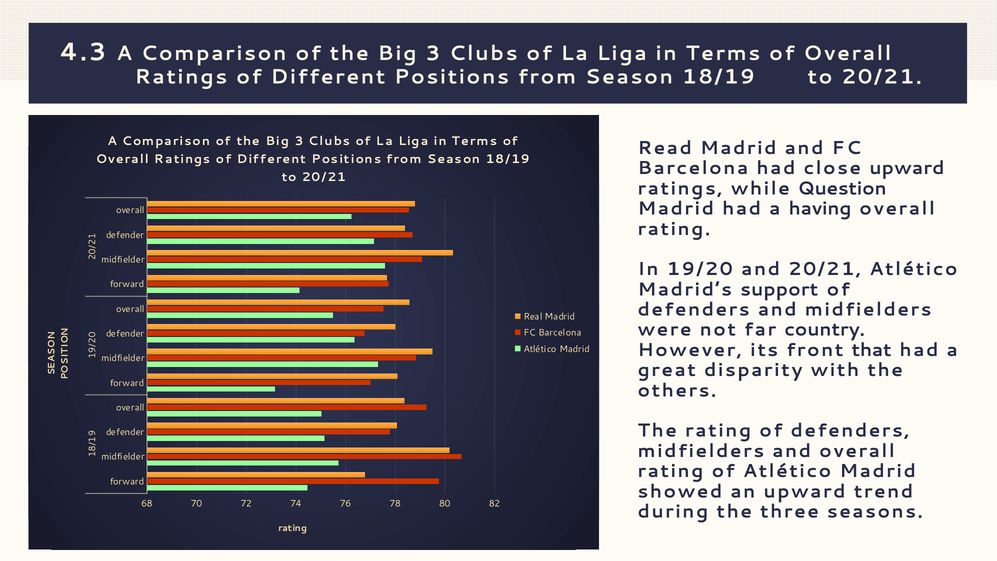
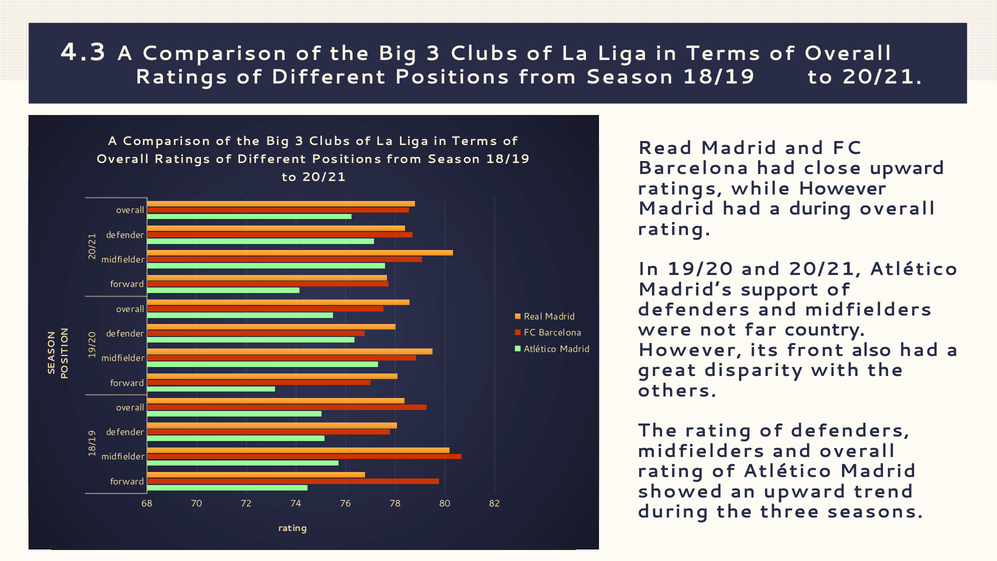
while Question: Question -> However (842, 188)
a having: having -> during (820, 209)
that: that -> also (872, 350)
